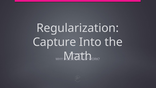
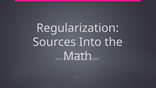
Capture: Capture -> Sources (54, 42)
